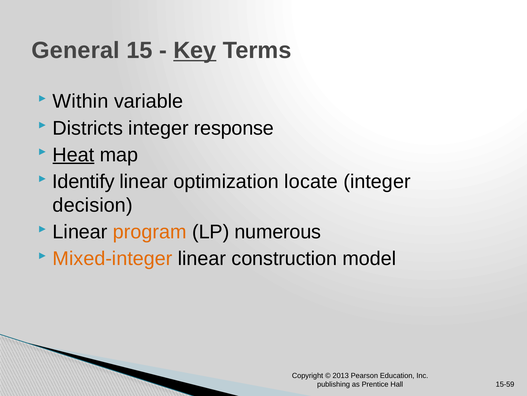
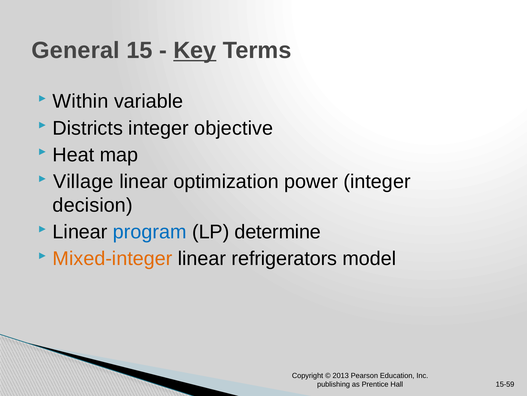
response: response -> objective (234, 128)
Heat underline: present -> none (73, 155)
Identify: Identify -> Village (83, 181)
locate: locate -> power (311, 181)
program colour: orange -> blue (150, 232)
numerous: numerous -> determine (278, 232)
construction: construction -> refrigerators (284, 258)
